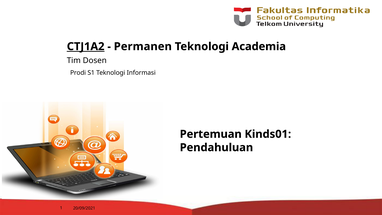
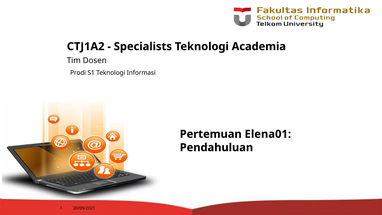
CTJ1A2 underline: present -> none (86, 46)
Permanen: Permanen -> Specialists (143, 46)
Kinds01: Kinds01 -> Elena01 (268, 134)
